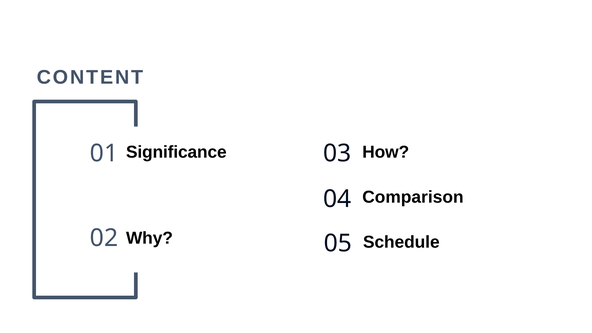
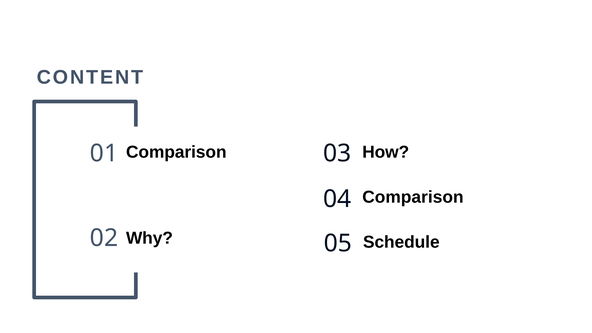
01 Significance: Significance -> Comparison (176, 152)
